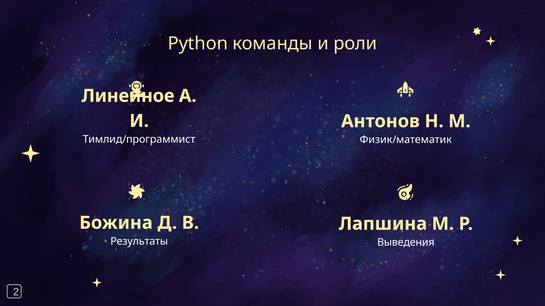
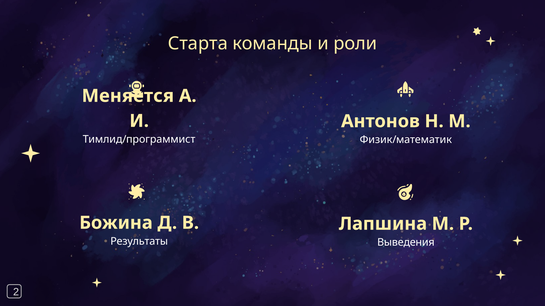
Python: Python -> Старта (198, 43)
Линейное: Линейное -> Меняется (128, 96)
